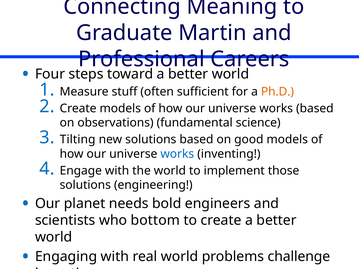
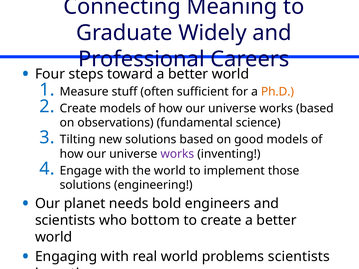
Martin: Martin -> Widely (212, 33)
works colour: blue -> purple (177, 154)
problems challenge: challenge -> scientists (299, 257)
